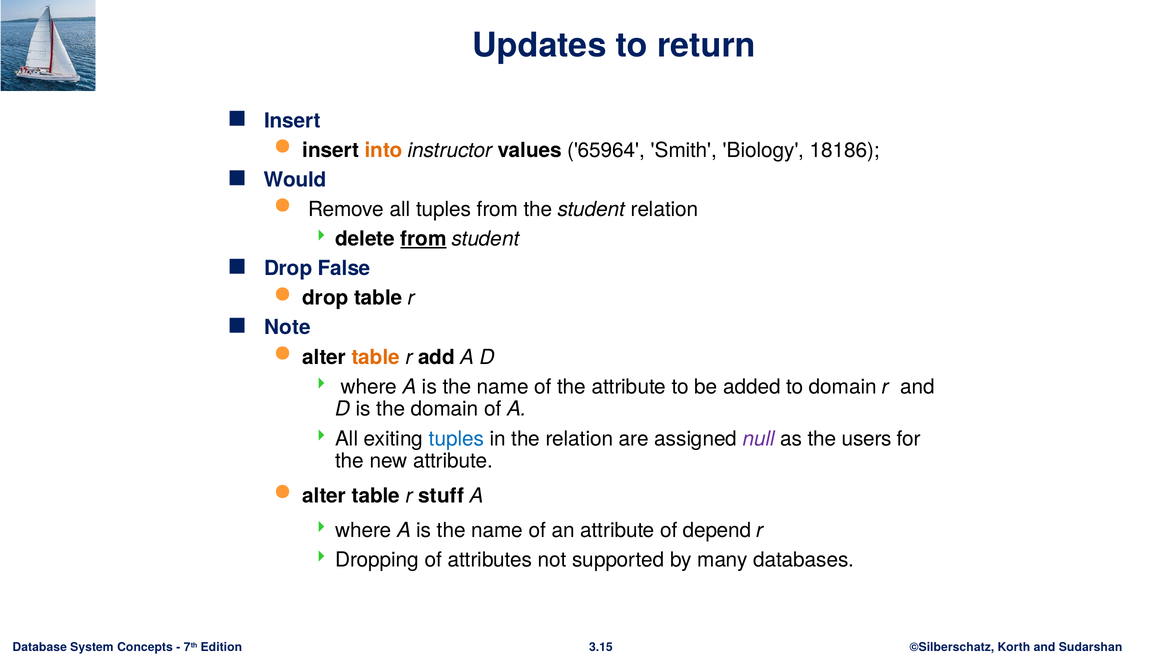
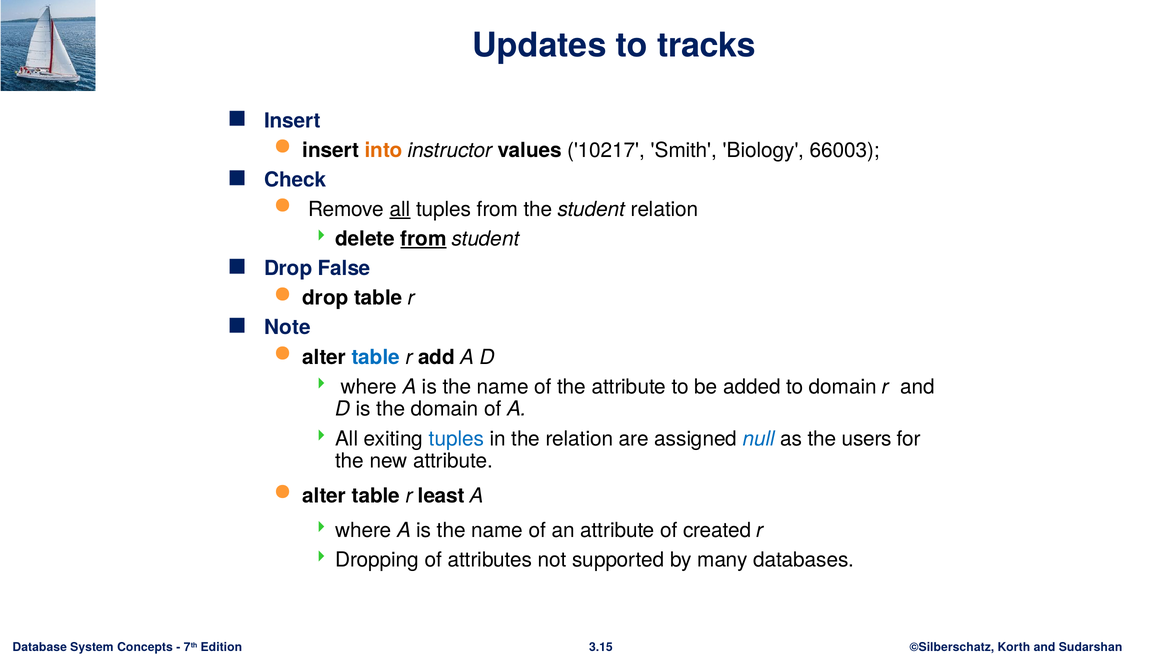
return: return -> tracks (707, 46)
65964: 65964 -> 10217 (606, 150)
18186: 18186 -> 66003 (845, 150)
Would: Would -> Check (295, 180)
all underline: none -> present (400, 209)
table colour: orange -> blue (376, 357)
null colour: purple -> blue (759, 439)
stuff: stuff -> least (441, 496)
depend: depend -> created (717, 530)
